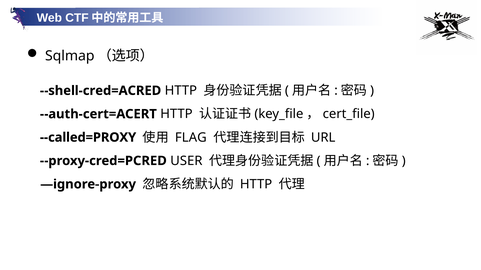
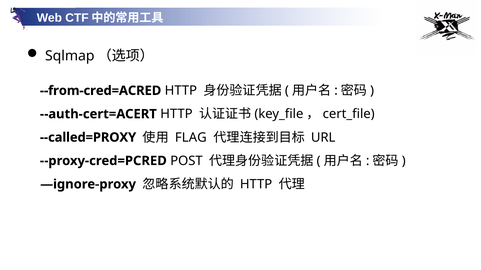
--shell-cred=ACRED: --shell-cred=ACRED -> --from-cred=ACRED (101, 91)
USER: USER -> POST (186, 161)
